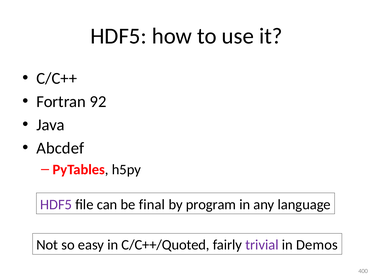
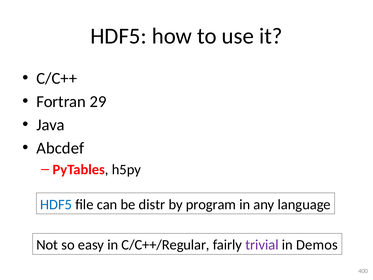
92: 92 -> 29 (98, 101)
HDF5 colour: purple -> blue (56, 204)
final: final -> distr (152, 204)
C/C++/Quoted: C/C++/Quoted -> C/C++/Regular (166, 245)
